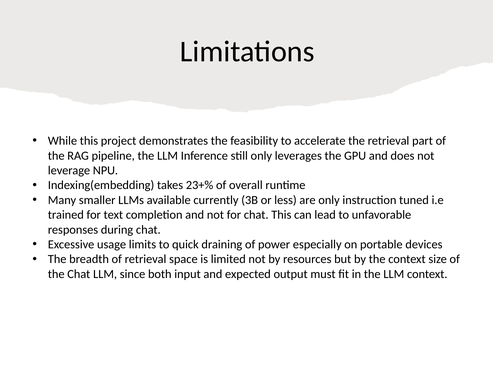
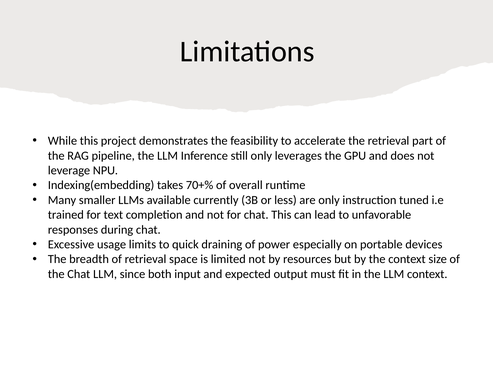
23+%: 23+% -> 70+% (200, 185)
